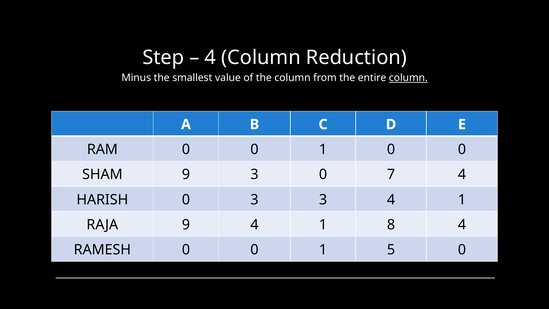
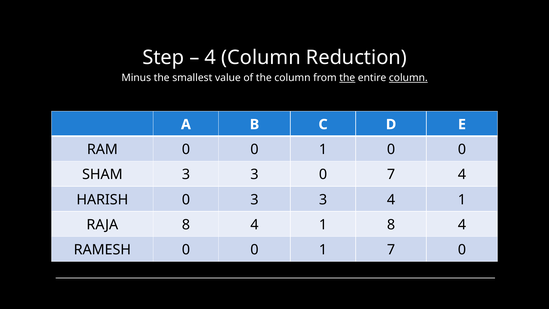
the underline: none -> present (347, 78)
9: 9 -> 3 (186, 174)
9: 9 -> 8 (186, 225)
1 5: 5 -> 7 (391, 250)
